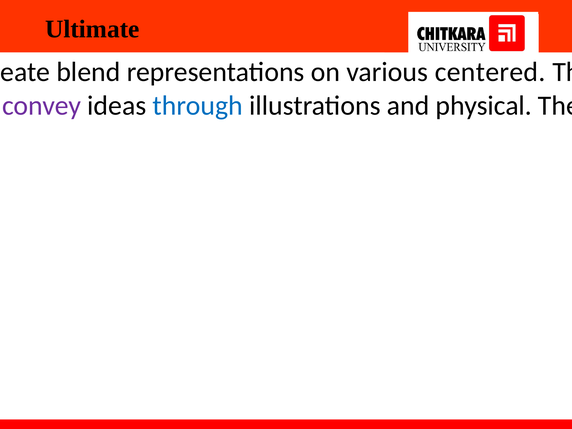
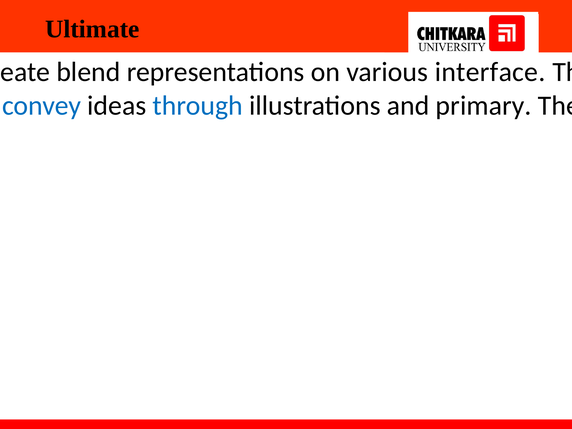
centered: centered -> interface (490, 72)
convey colour: purple -> blue (42, 106)
and physical: physical -> primary (484, 106)
